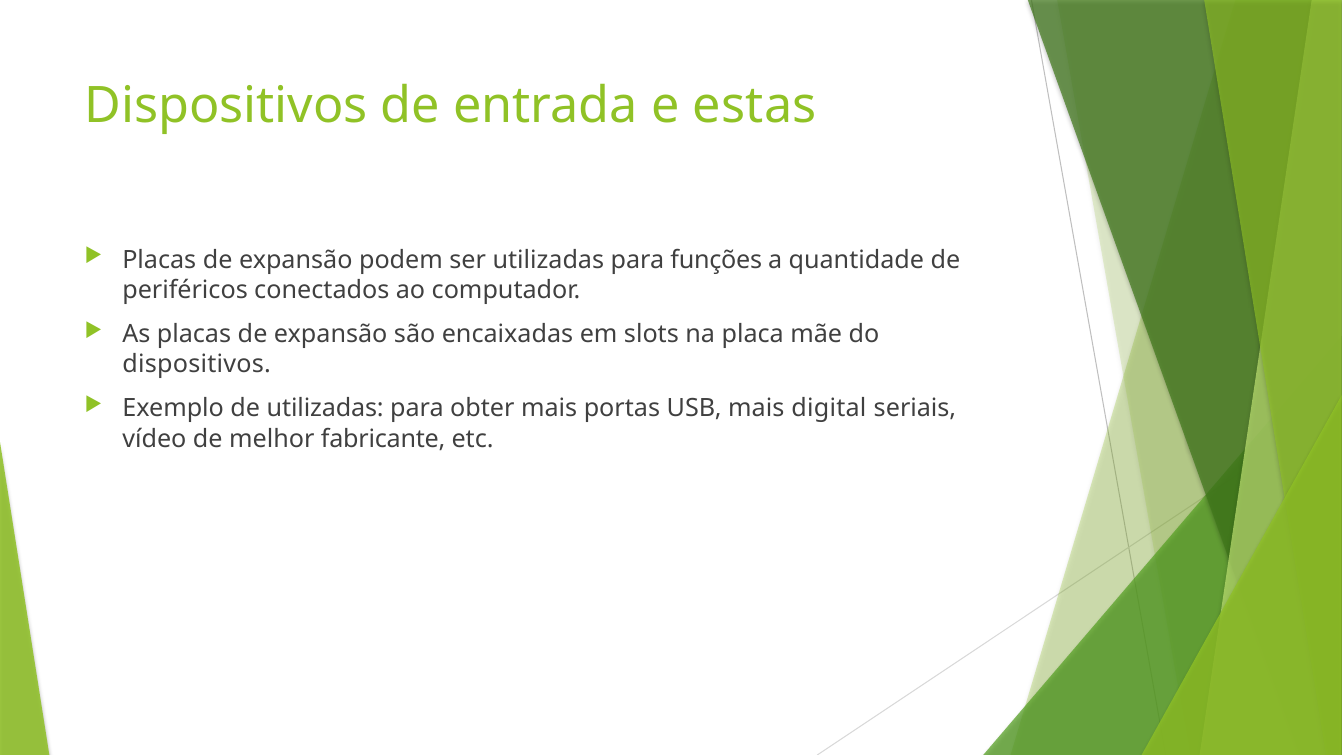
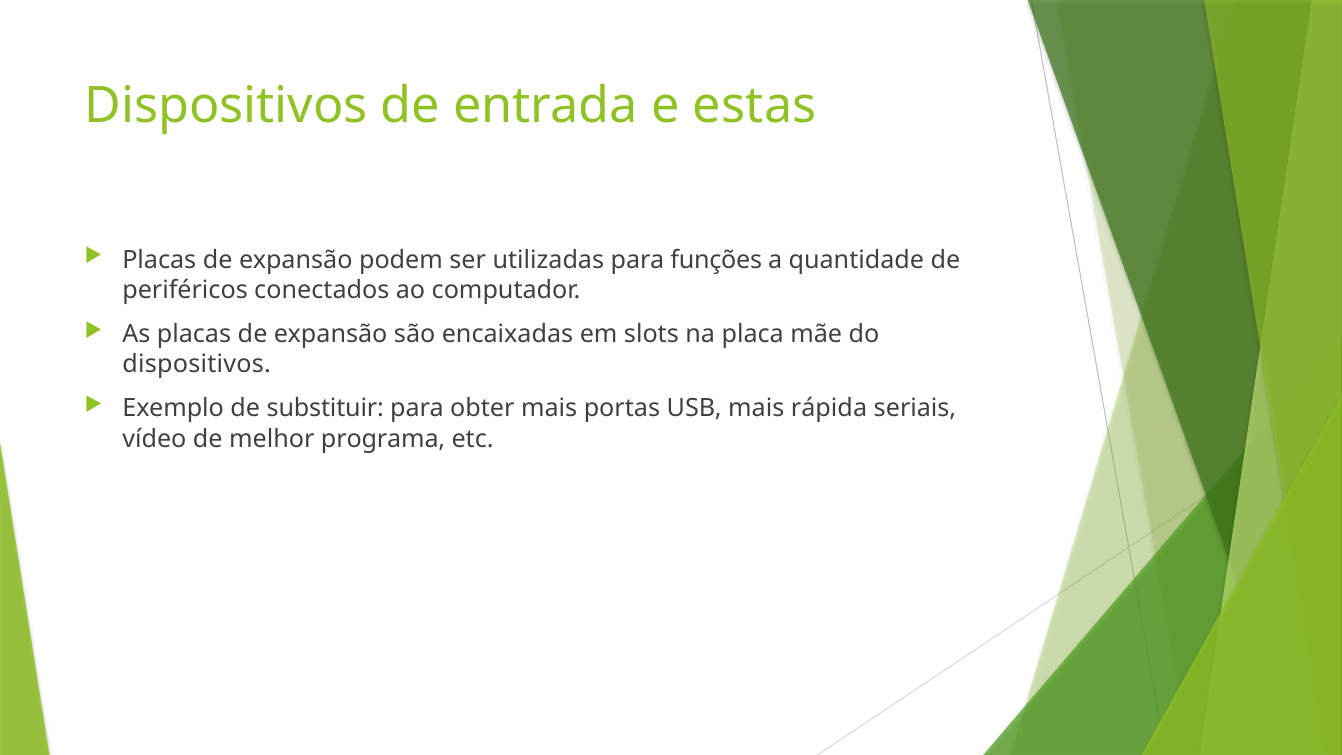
de utilizadas: utilizadas -> substituir (325, 408)
digital: digital -> rápida (829, 408)
fabricante: fabricante -> programa (383, 439)
